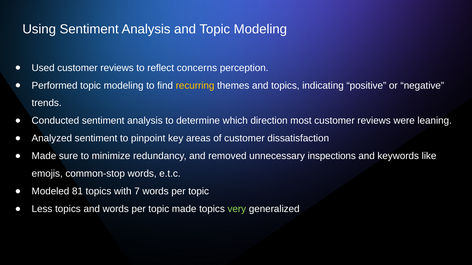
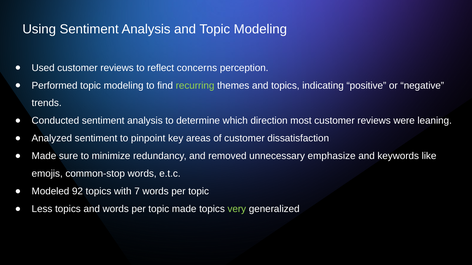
recurring colour: yellow -> light green (195, 86)
inspections: inspections -> emphasize (332, 156)
81: 81 -> 92 (78, 192)
